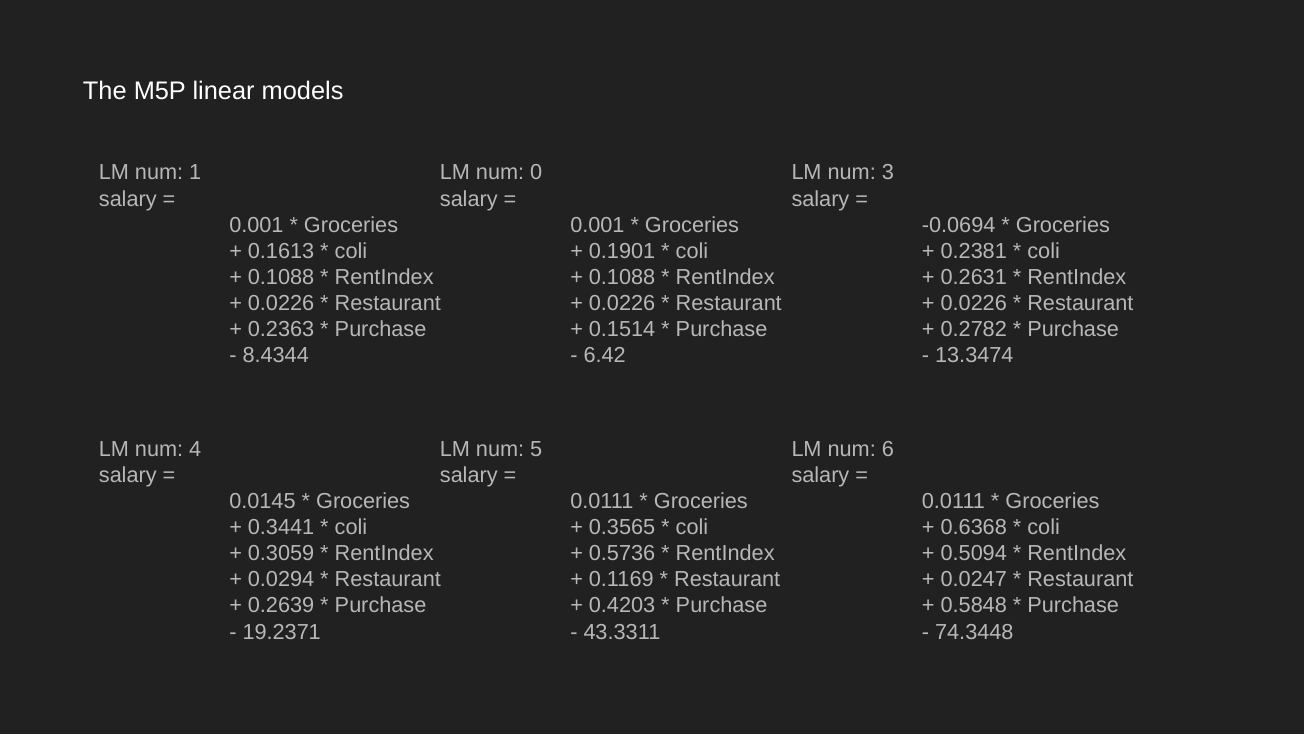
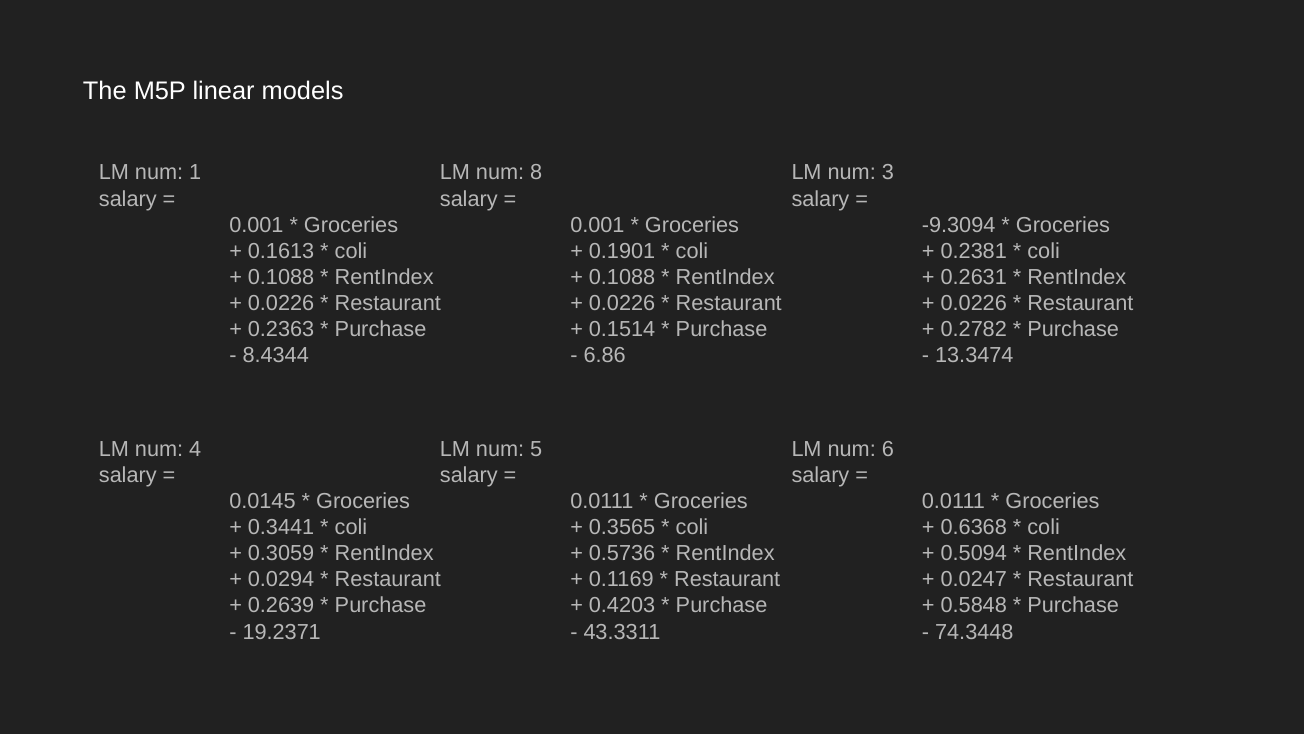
0: 0 -> 8 (536, 173)
-0.0694: -0.0694 -> -9.3094 (959, 225)
6.42: 6.42 -> 6.86 (605, 355)
